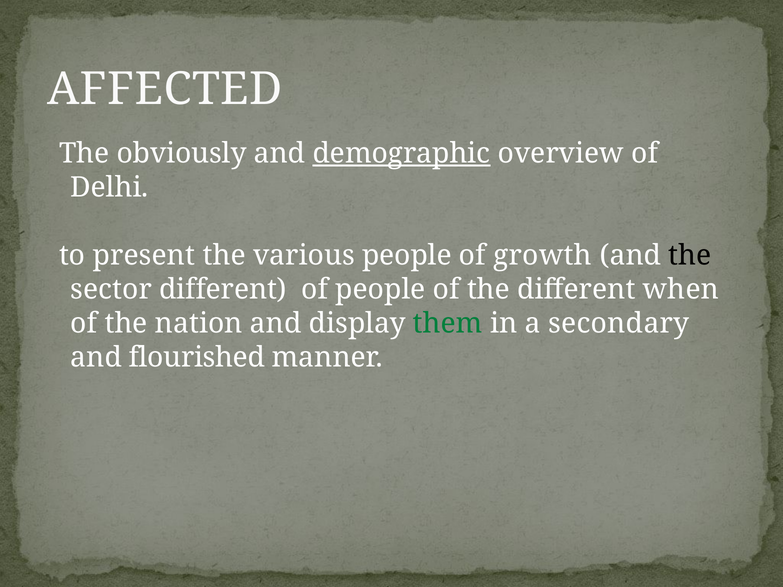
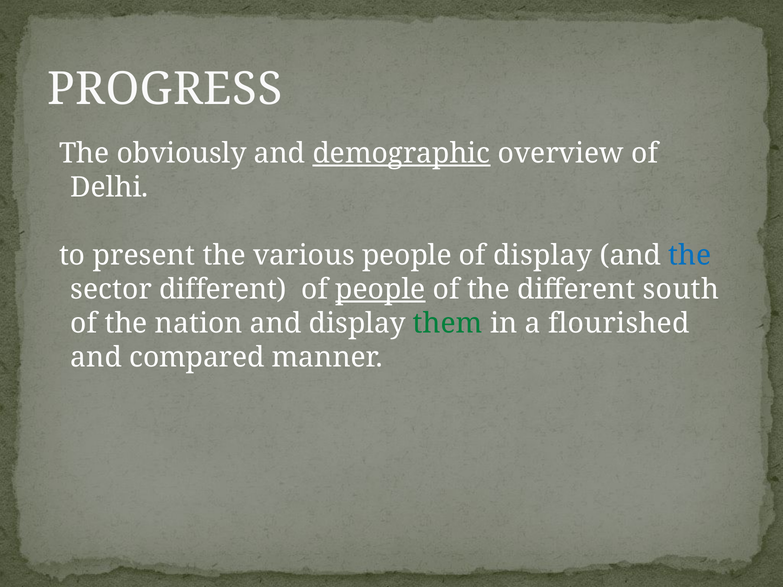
AFFECTED: AFFECTED -> PROGRESS (165, 89)
of growth: growth -> display (543, 255)
the colour: black -> blue (690, 255)
people underline: none -> present (381, 289)
when: when -> south (681, 289)
secondary: secondary -> flourished (619, 323)
flourished: flourished -> compared (197, 357)
